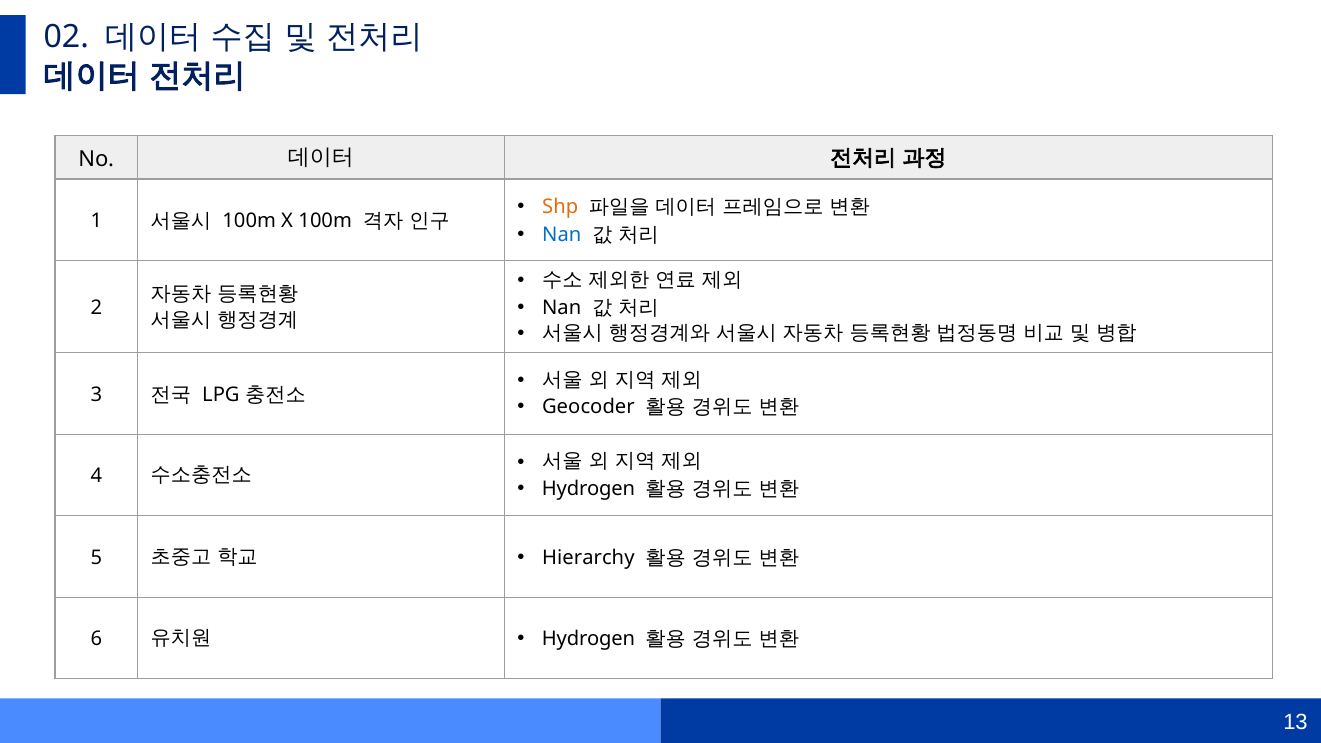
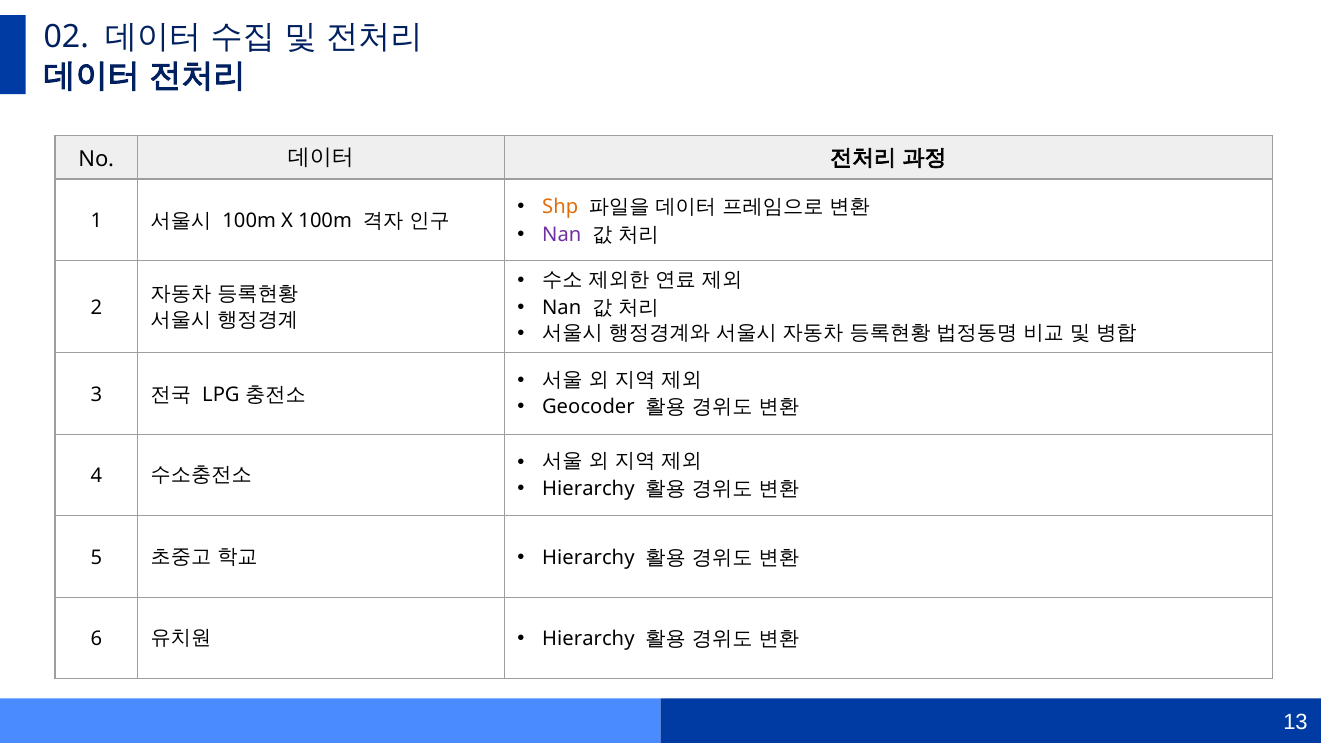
Nan colour: blue -> purple (562, 235)
Hydrogen: Hydrogen -> Hierarchy (588, 489)
Hydrogen: Hydrogen -> Hierarchy (588, 639)
